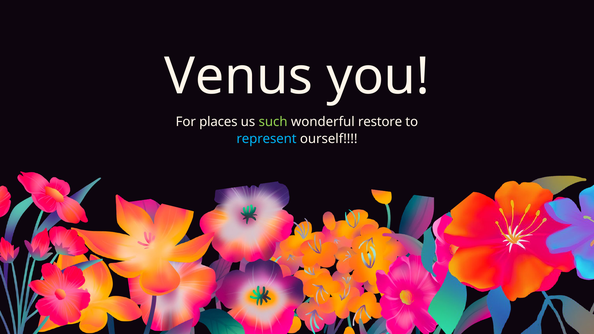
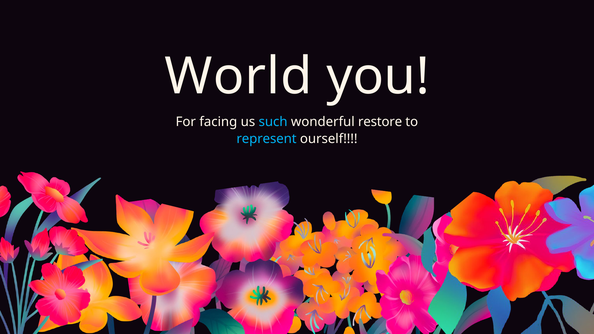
Venus: Venus -> World (238, 76)
places: places -> facing (218, 122)
such colour: light green -> light blue (273, 122)
